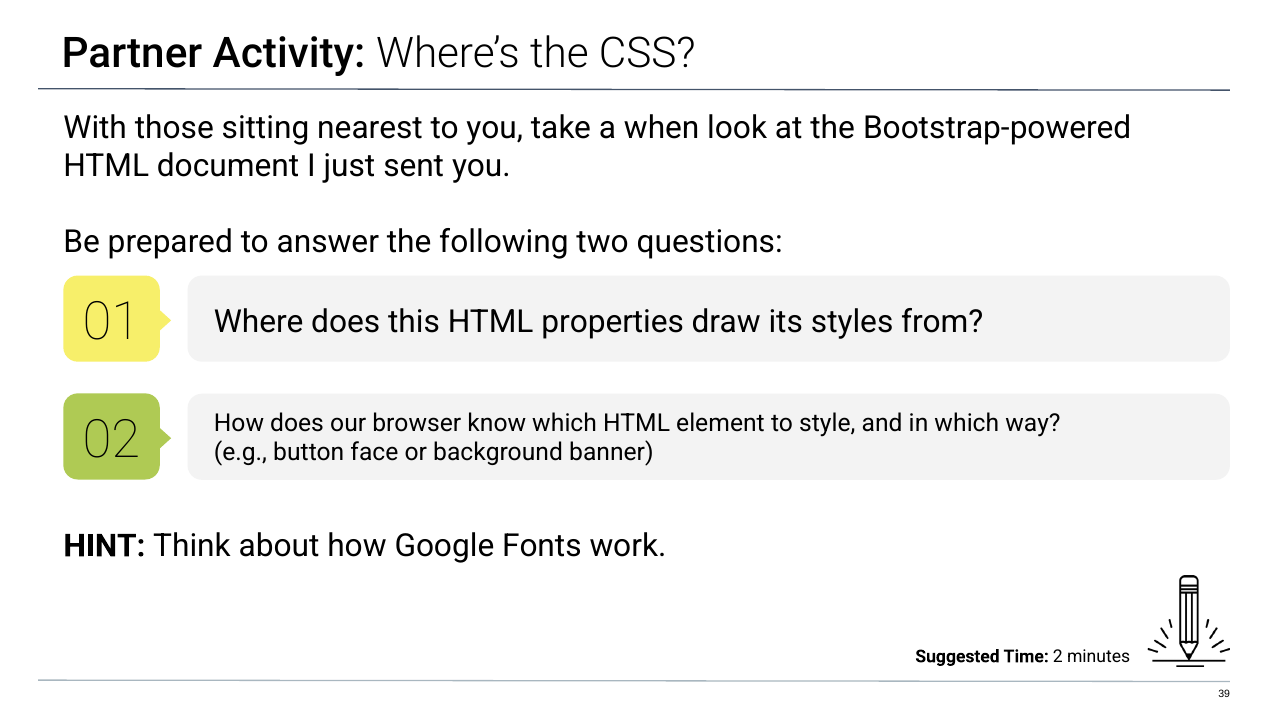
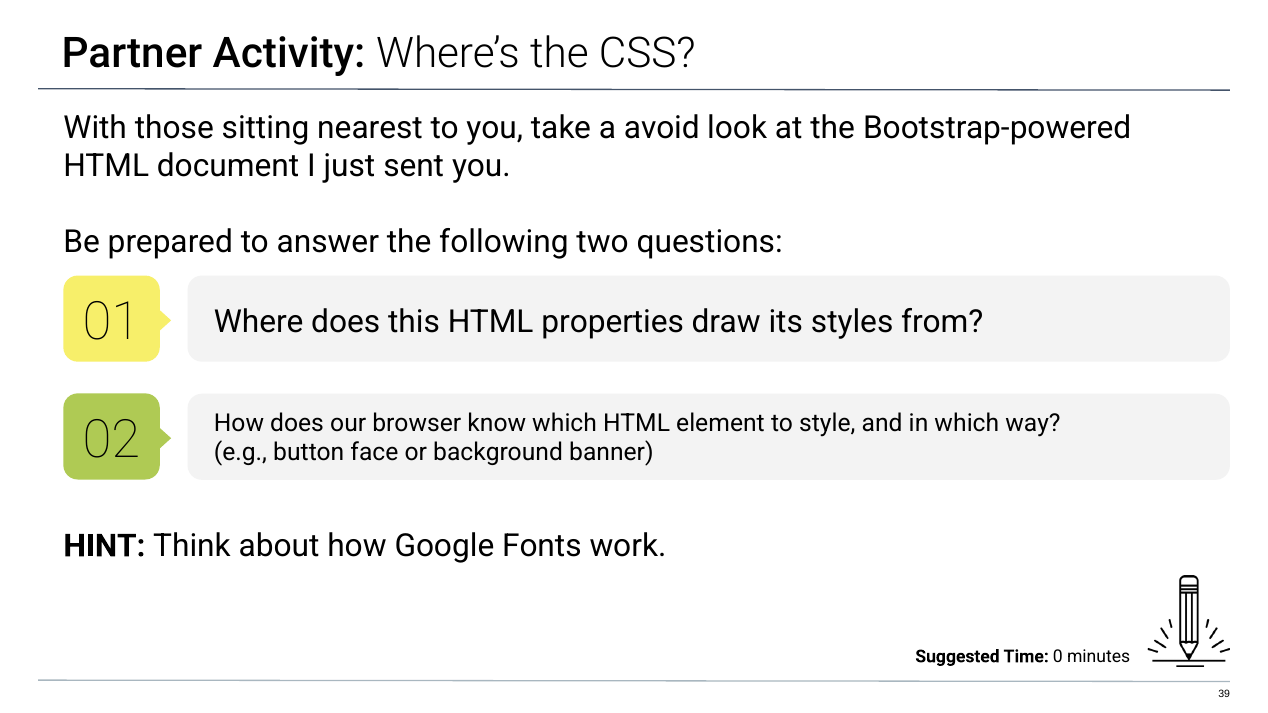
when: when -> avoid (662, 128)
2: 2 -> 0 (1058, 657)
